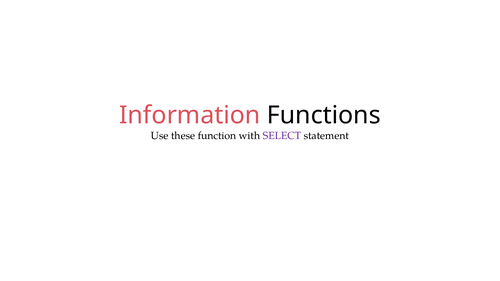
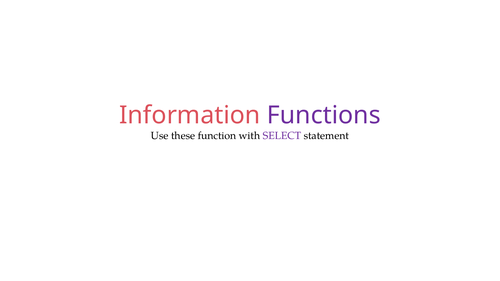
Functions colour: black -> purple (324, 115)
